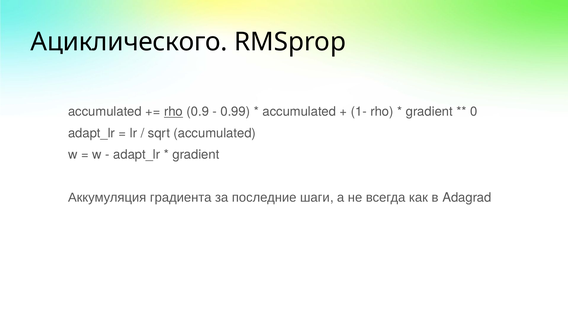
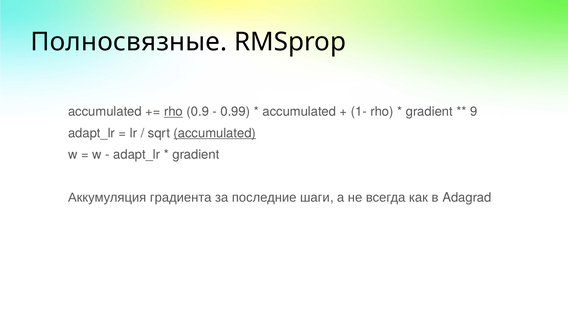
Ациклического: Ациклического -> Полносвязные (129, 42)
0: 0 -> 9 (474, 112)
accumulated underline: none -> present (215, 133)
